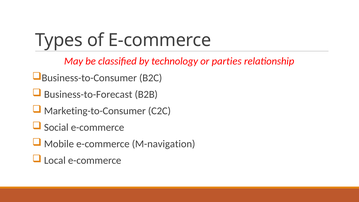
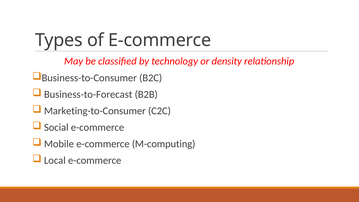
parties: parties -> density (227, 61)
M-navigation: M-navigation -> M-computing (164, 144)
